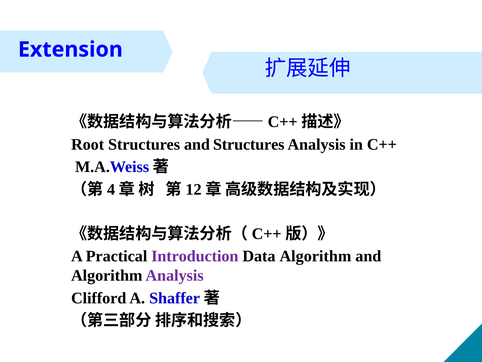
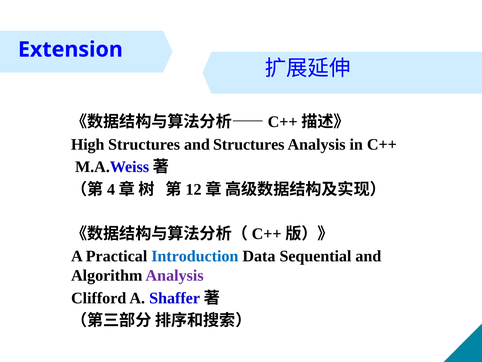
Root: Root -> High (88, 144)
Introduction colour: purple -> blue (195, 256)
Data Algorithm: Algorithm -> Sequential (315, 256)
